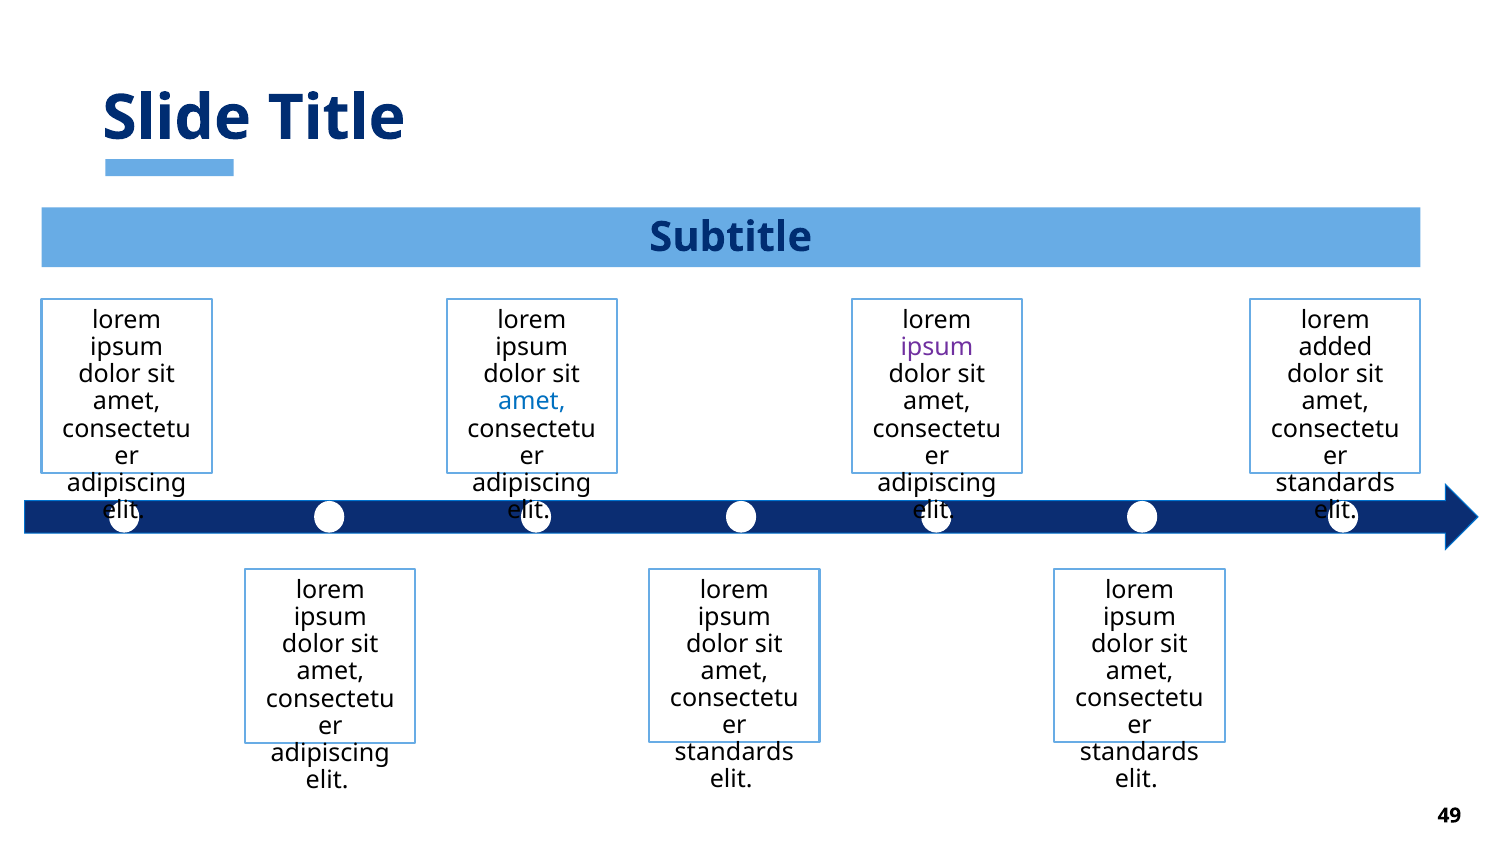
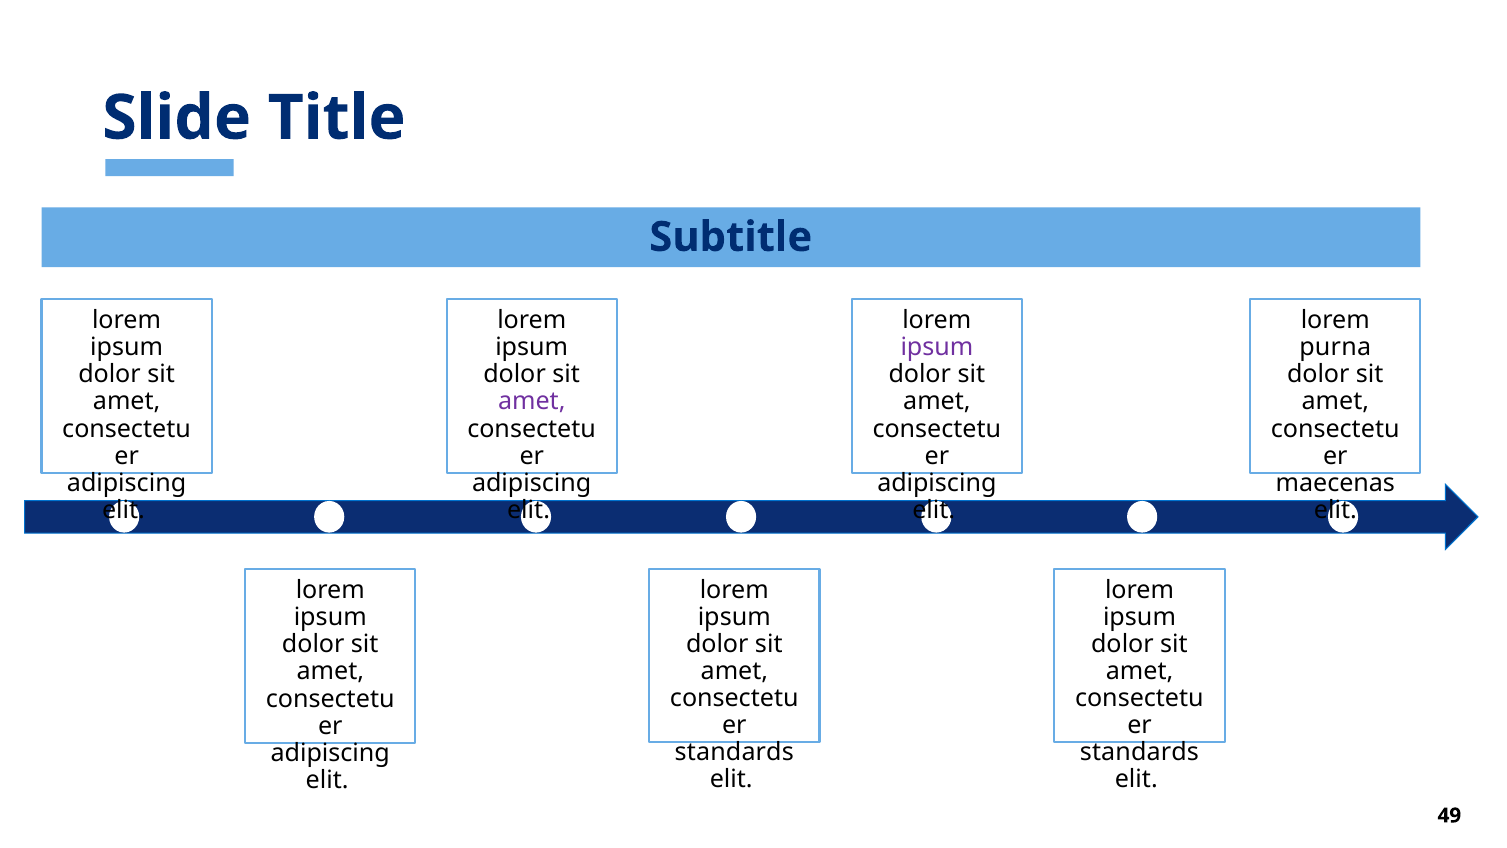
added: added -> purna (1335, 347)
amet colour: blue -> purple (532, 402)
standards: standards -> maecenas (1335, 483)
